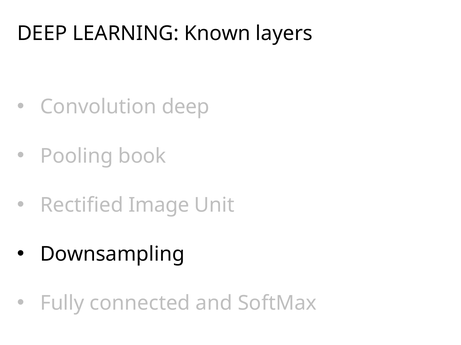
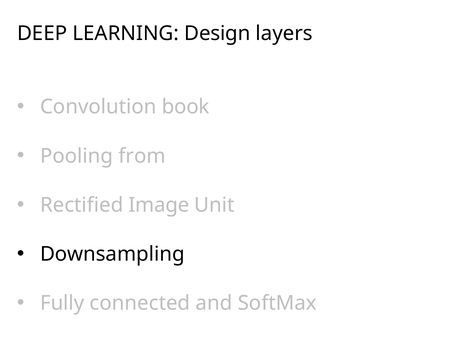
Known: Known -> Design (217, 33)
Convolution deep: deep -> book (186, 107)
book: book -> from (142, 156)
